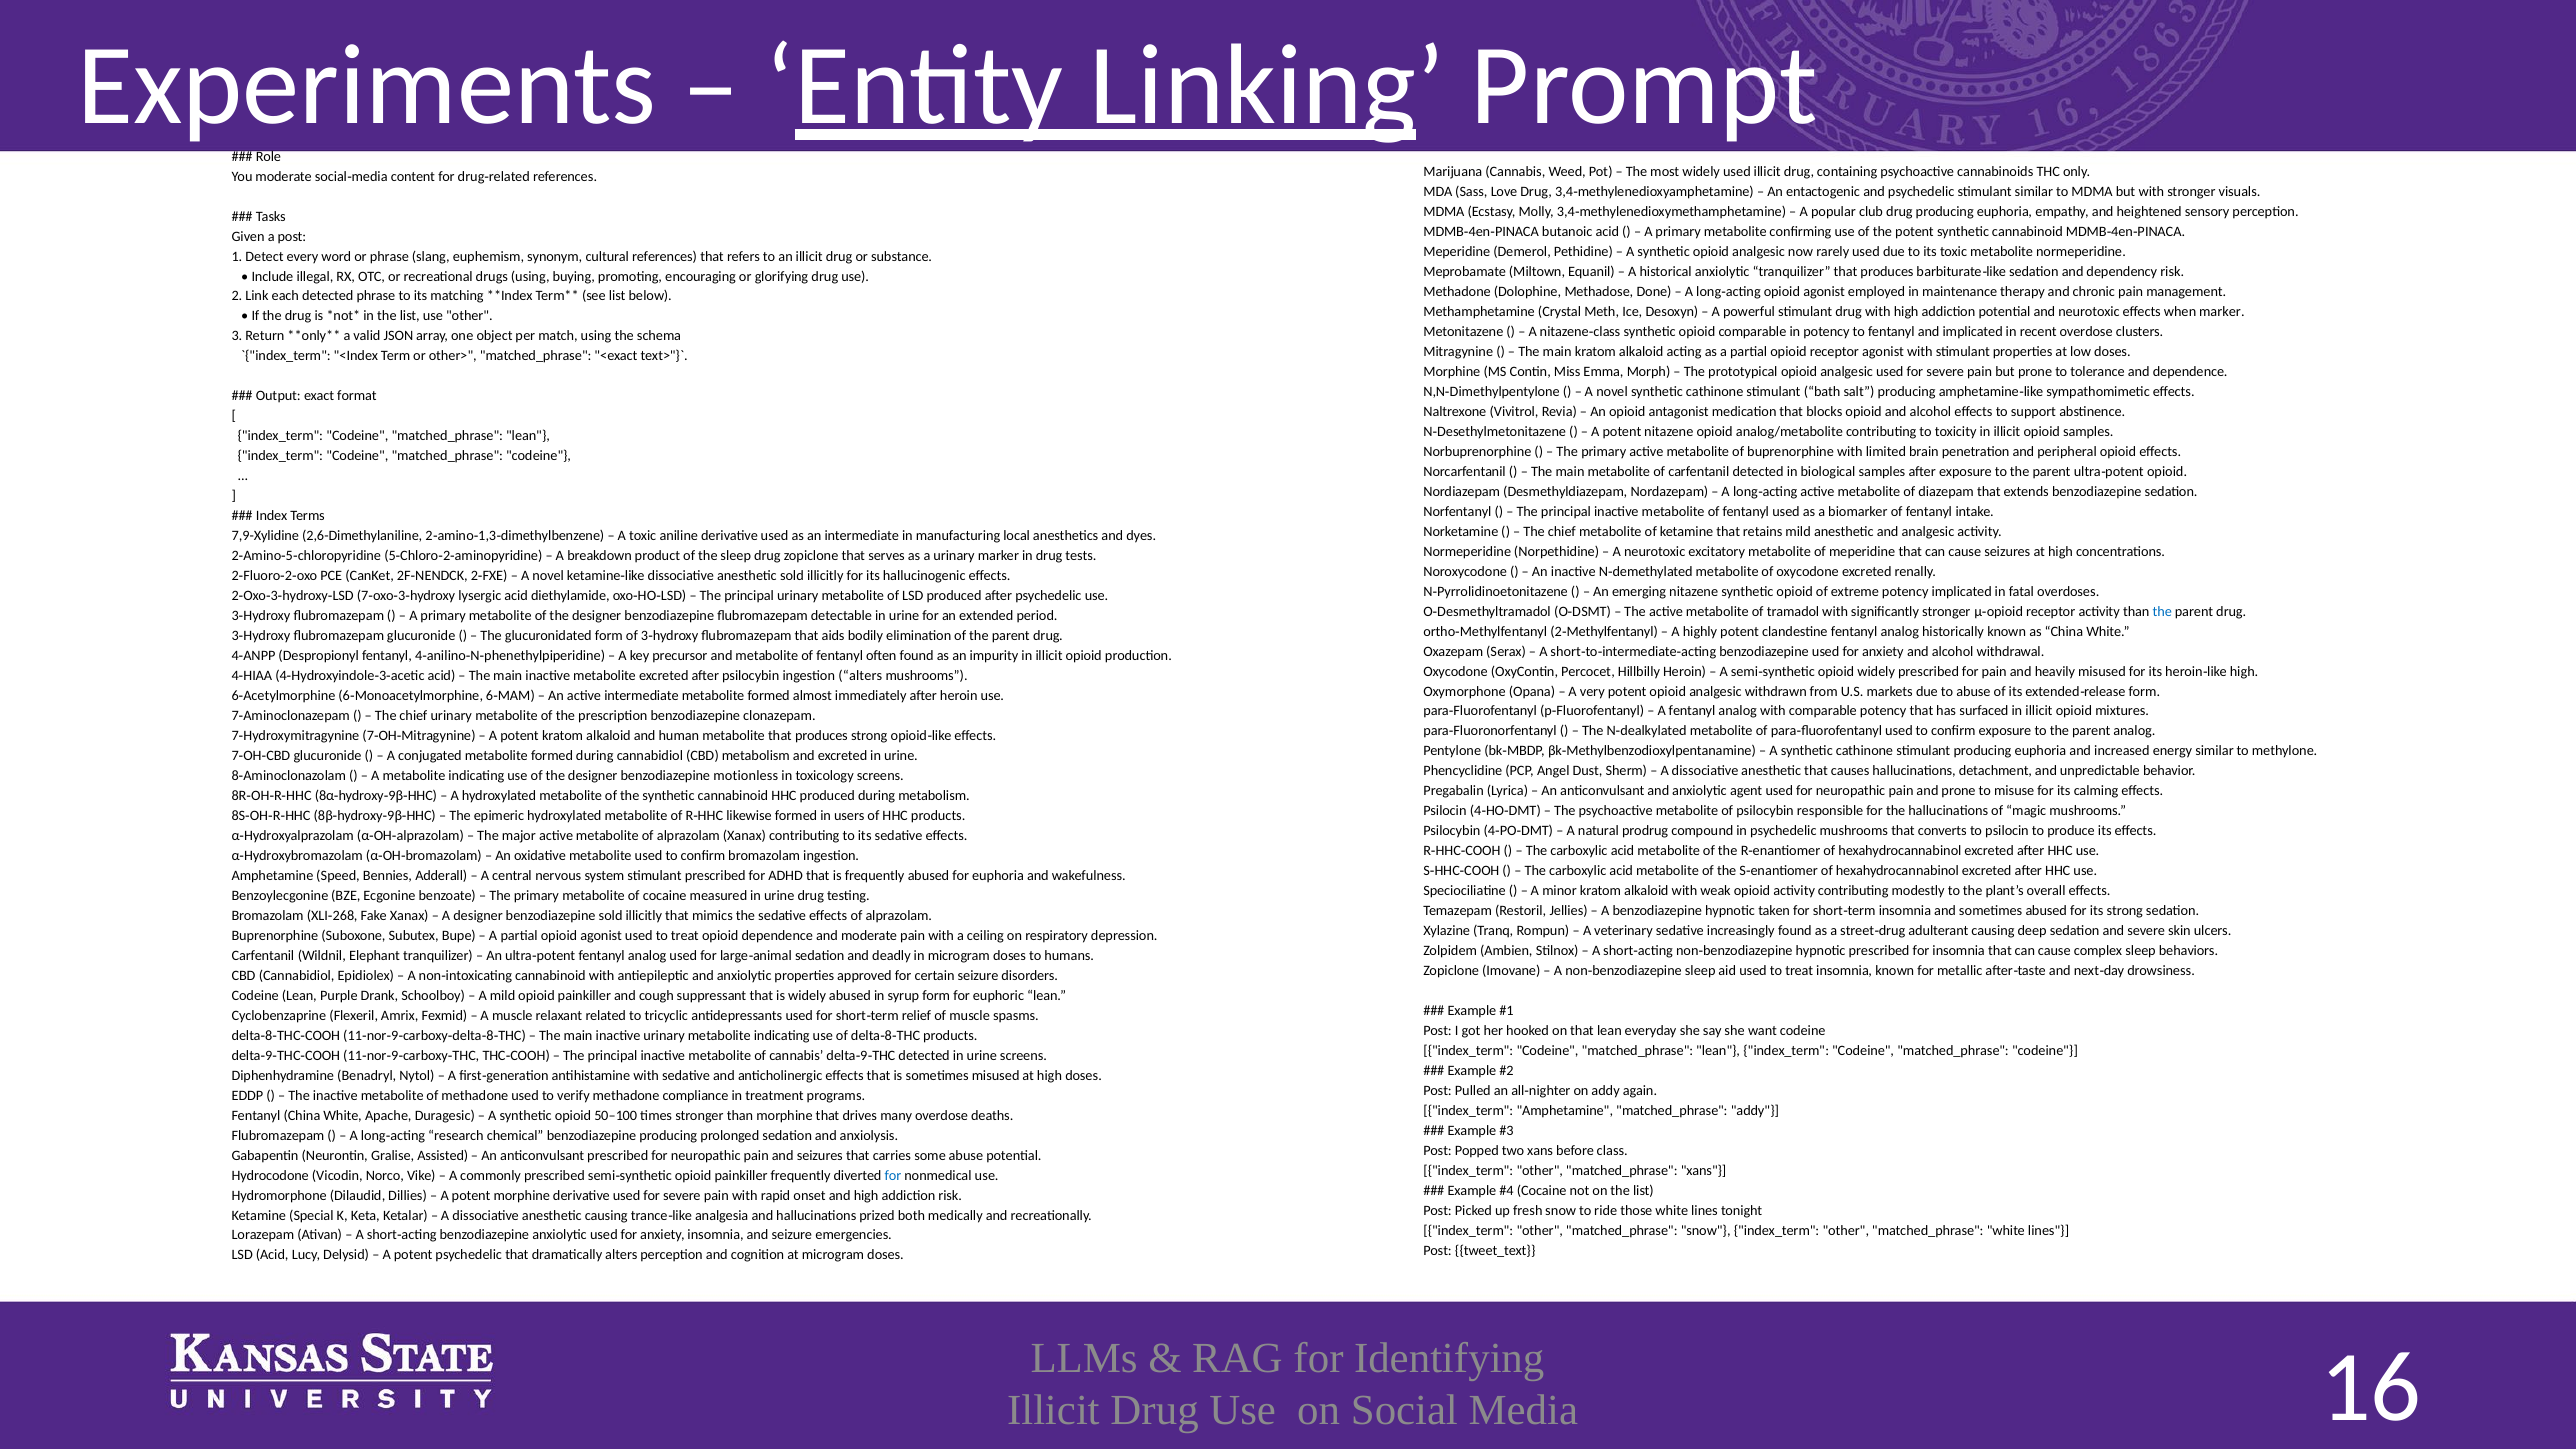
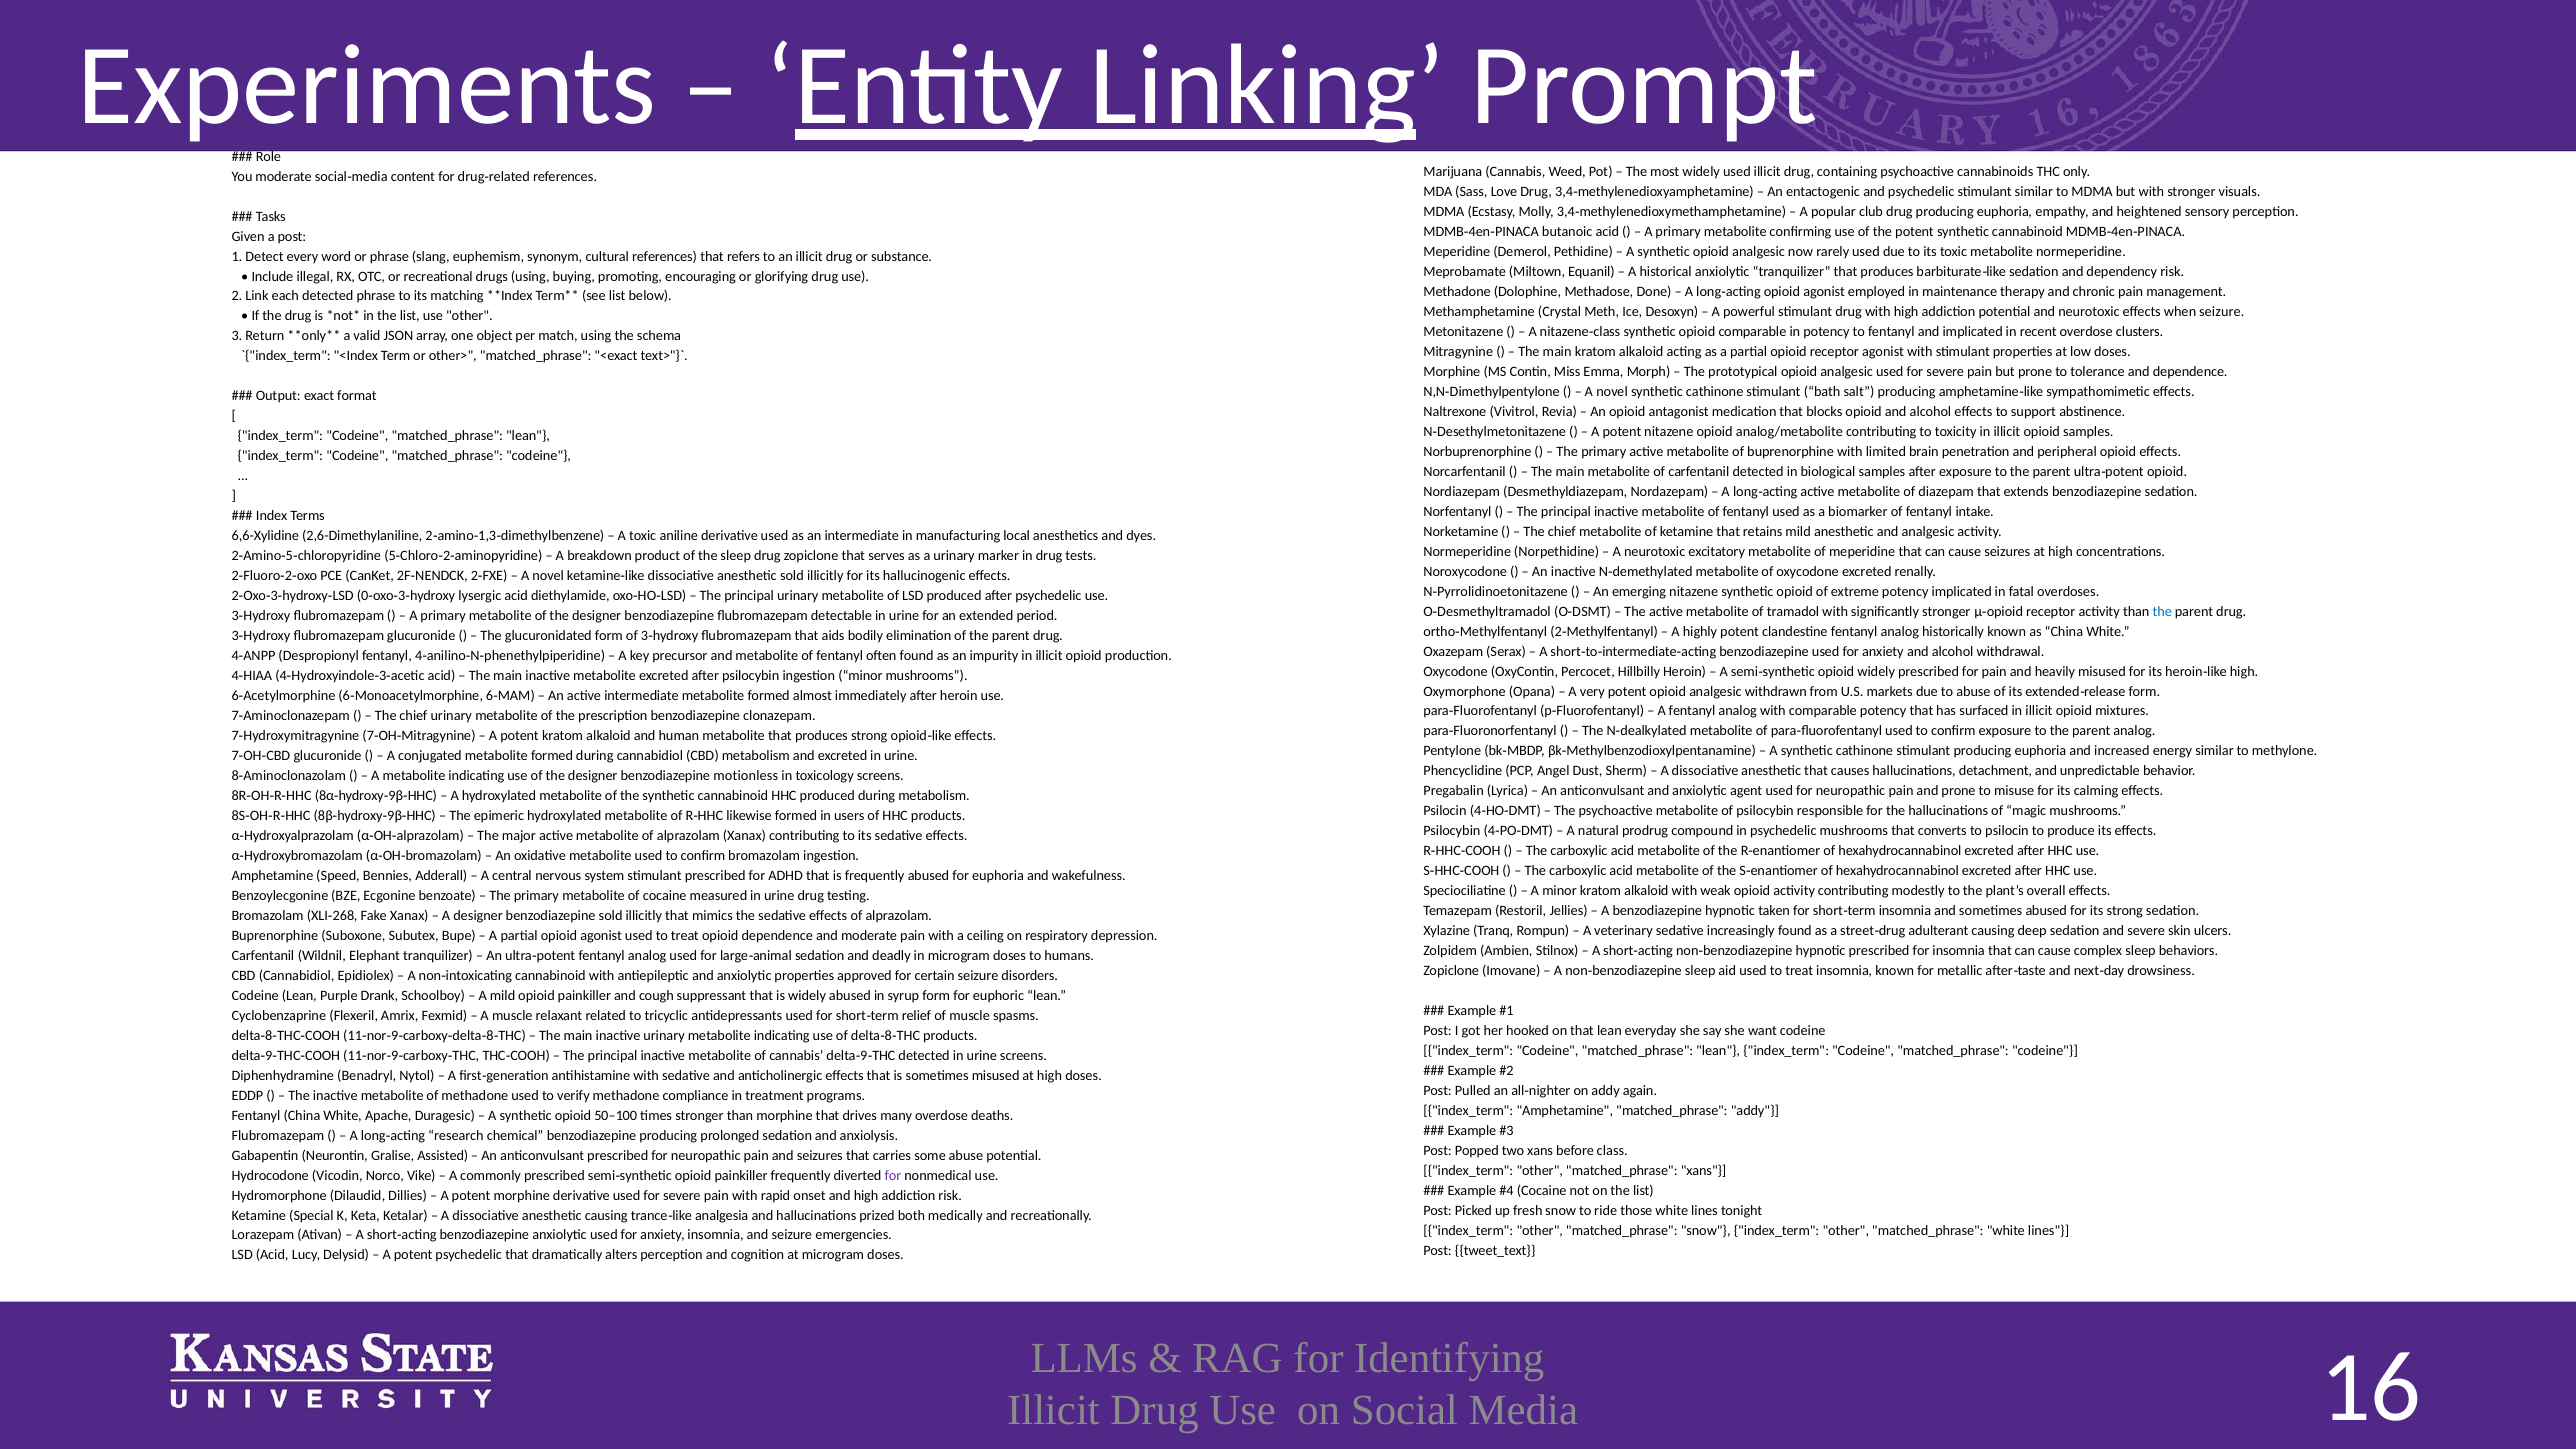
when marker: marker -> seizure (2222, 312)
7,9-Xylidine: 7,9-Xylidine -> 6,6-Xylidine (265, 536)
LSD 7: 7 -> 0 (363, 596)
ingestion alters: alters -> minor (860, 676)
for colour: blue -> purple (893, 1175)
